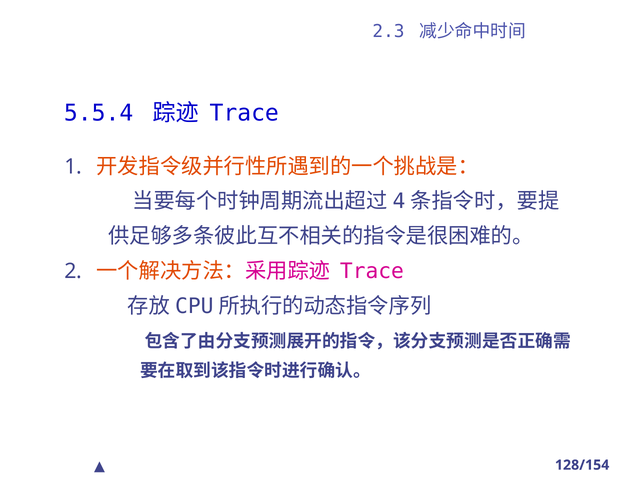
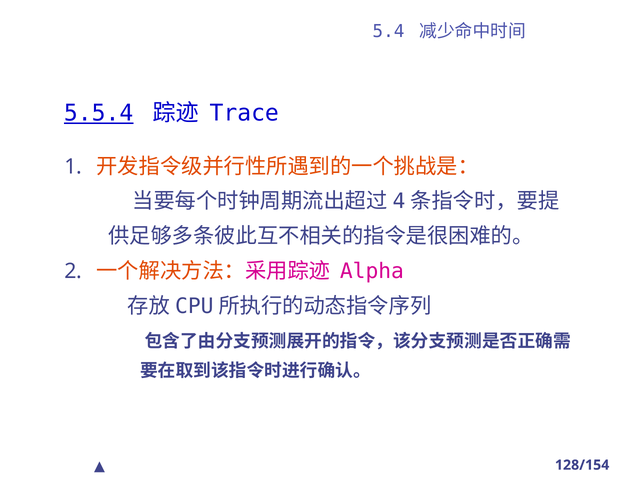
2.3: 2.3 -> 5.4 (389, 31)
5.5.4 underline: none -> present (99, 113)
Trace: Trace -> Alpha (372, 271)
